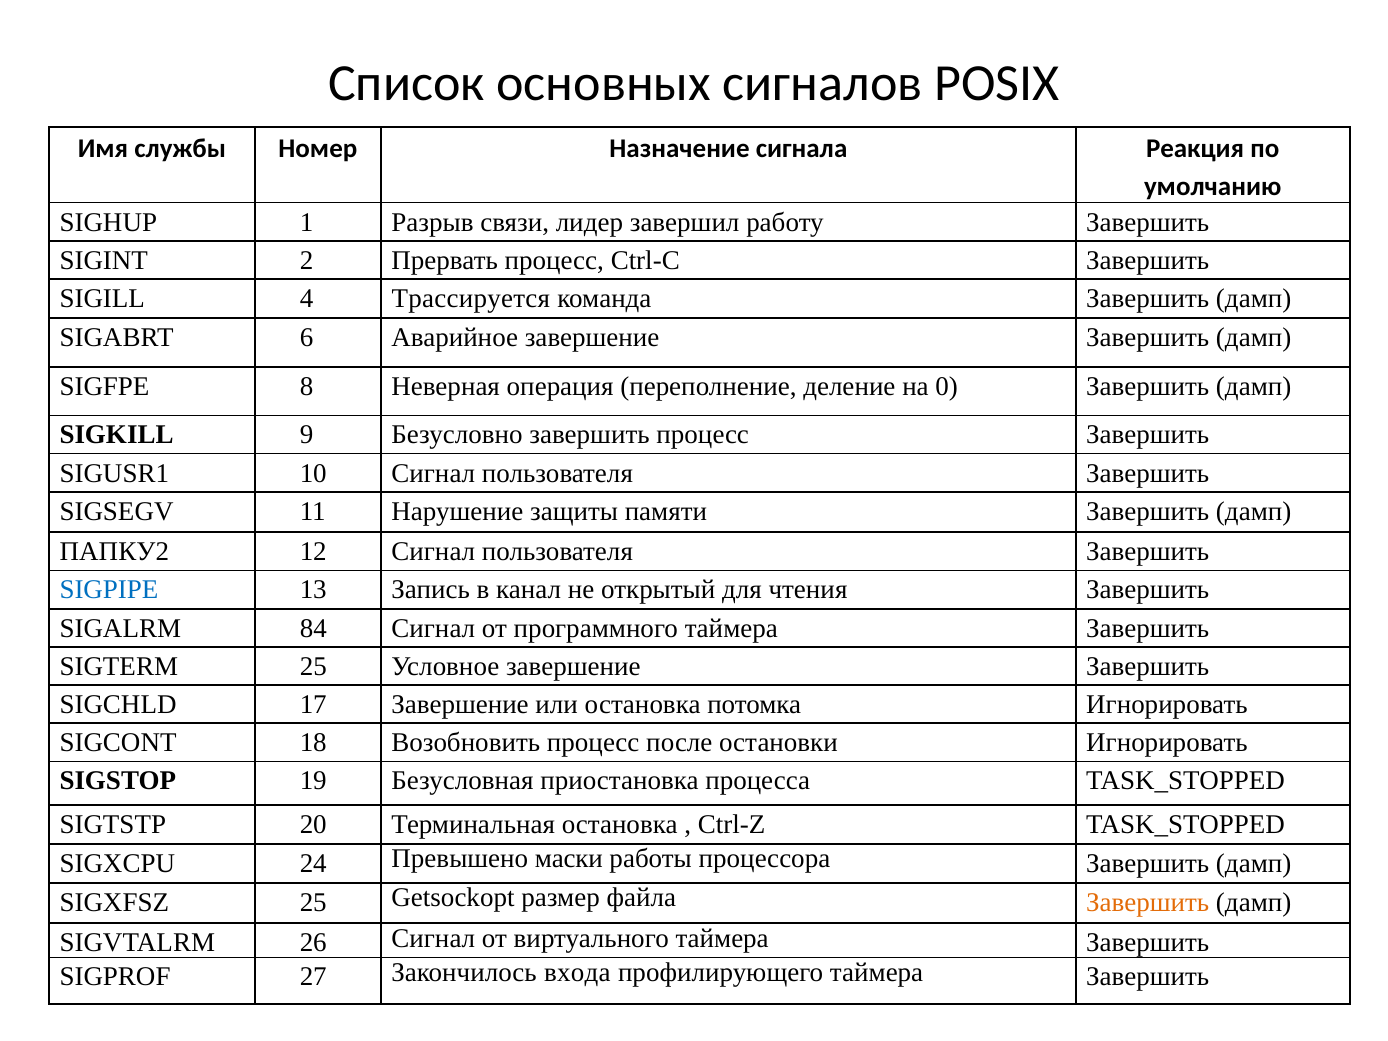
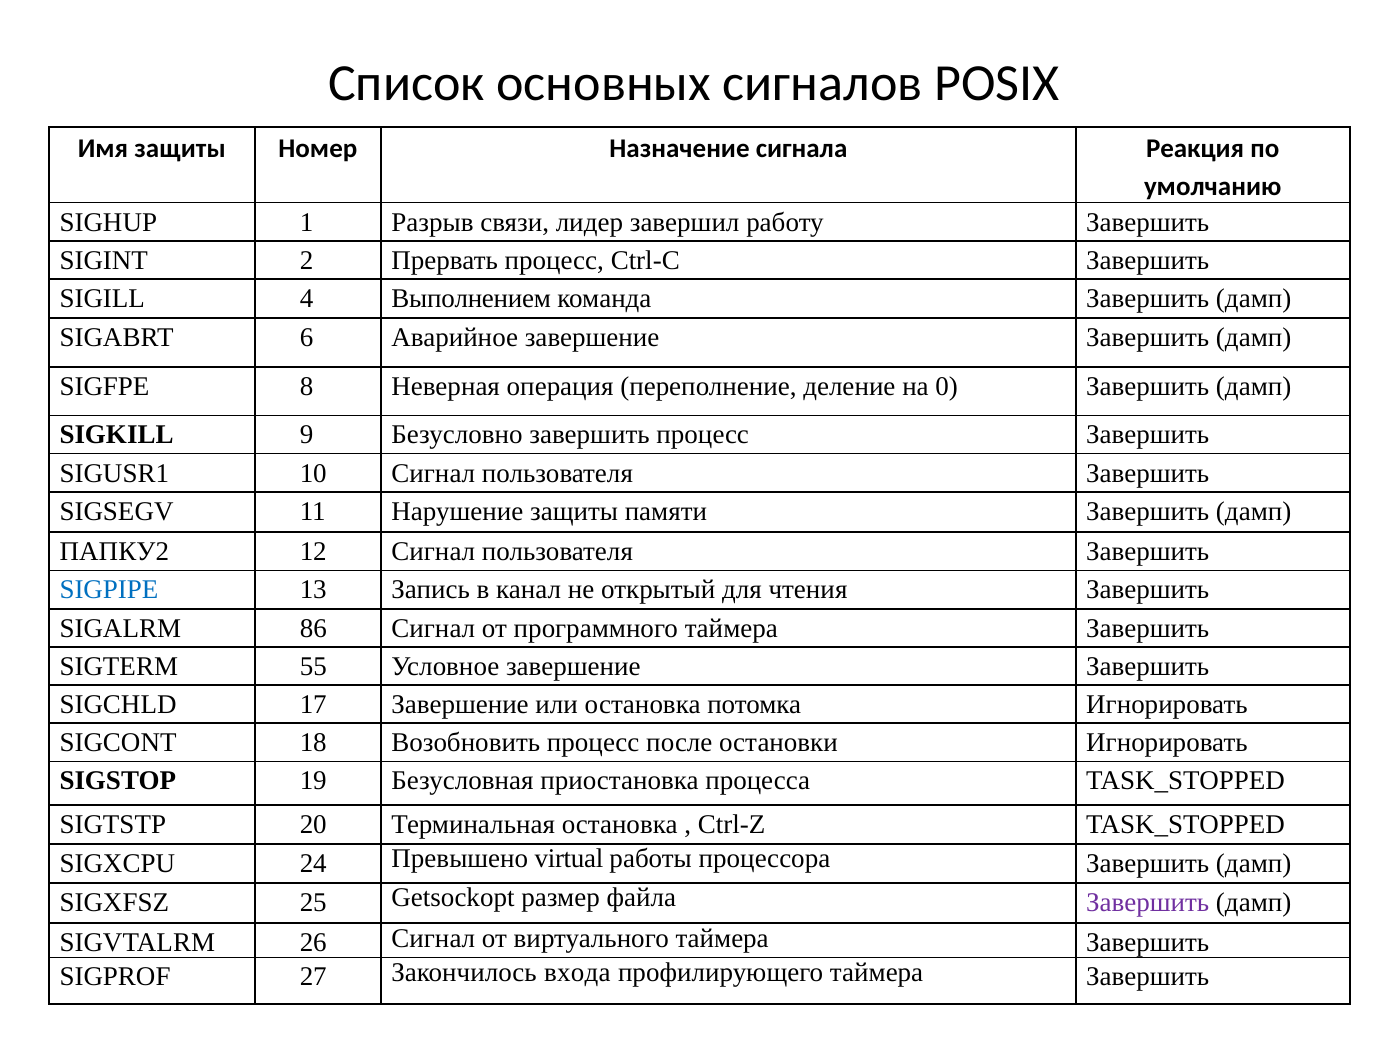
Имя службы: службы -> защиты (180, 149)
Трассируется: Трассируется -> Выполнением (471, 299)
84: 84 -> 86 (313, 628)
SIGTERM 25: 25 -> 55 (313, 666)
маски: маски -> virtual (569, 859)
Завершить colour: orange -> purple (1148, 902)
